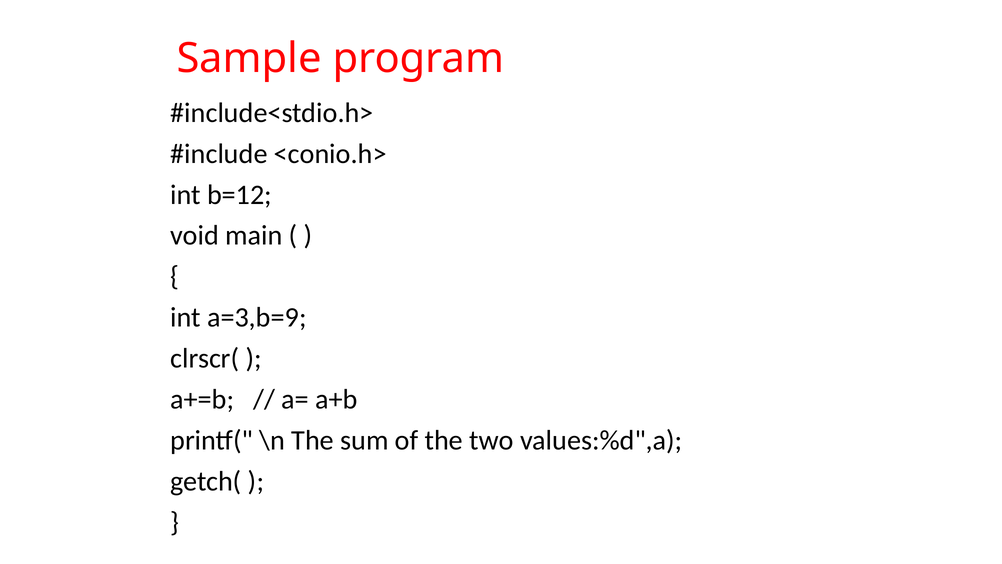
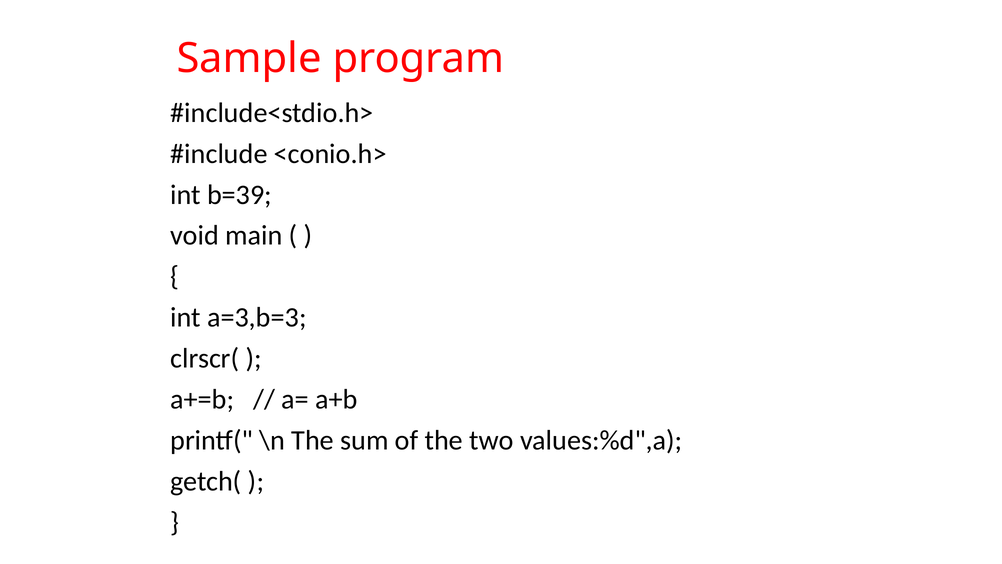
b=12: b=12 -> b=39 (239, 195)
a=3,b=9: a=3,b=9 -> a=3,b=3 (257, 317)
